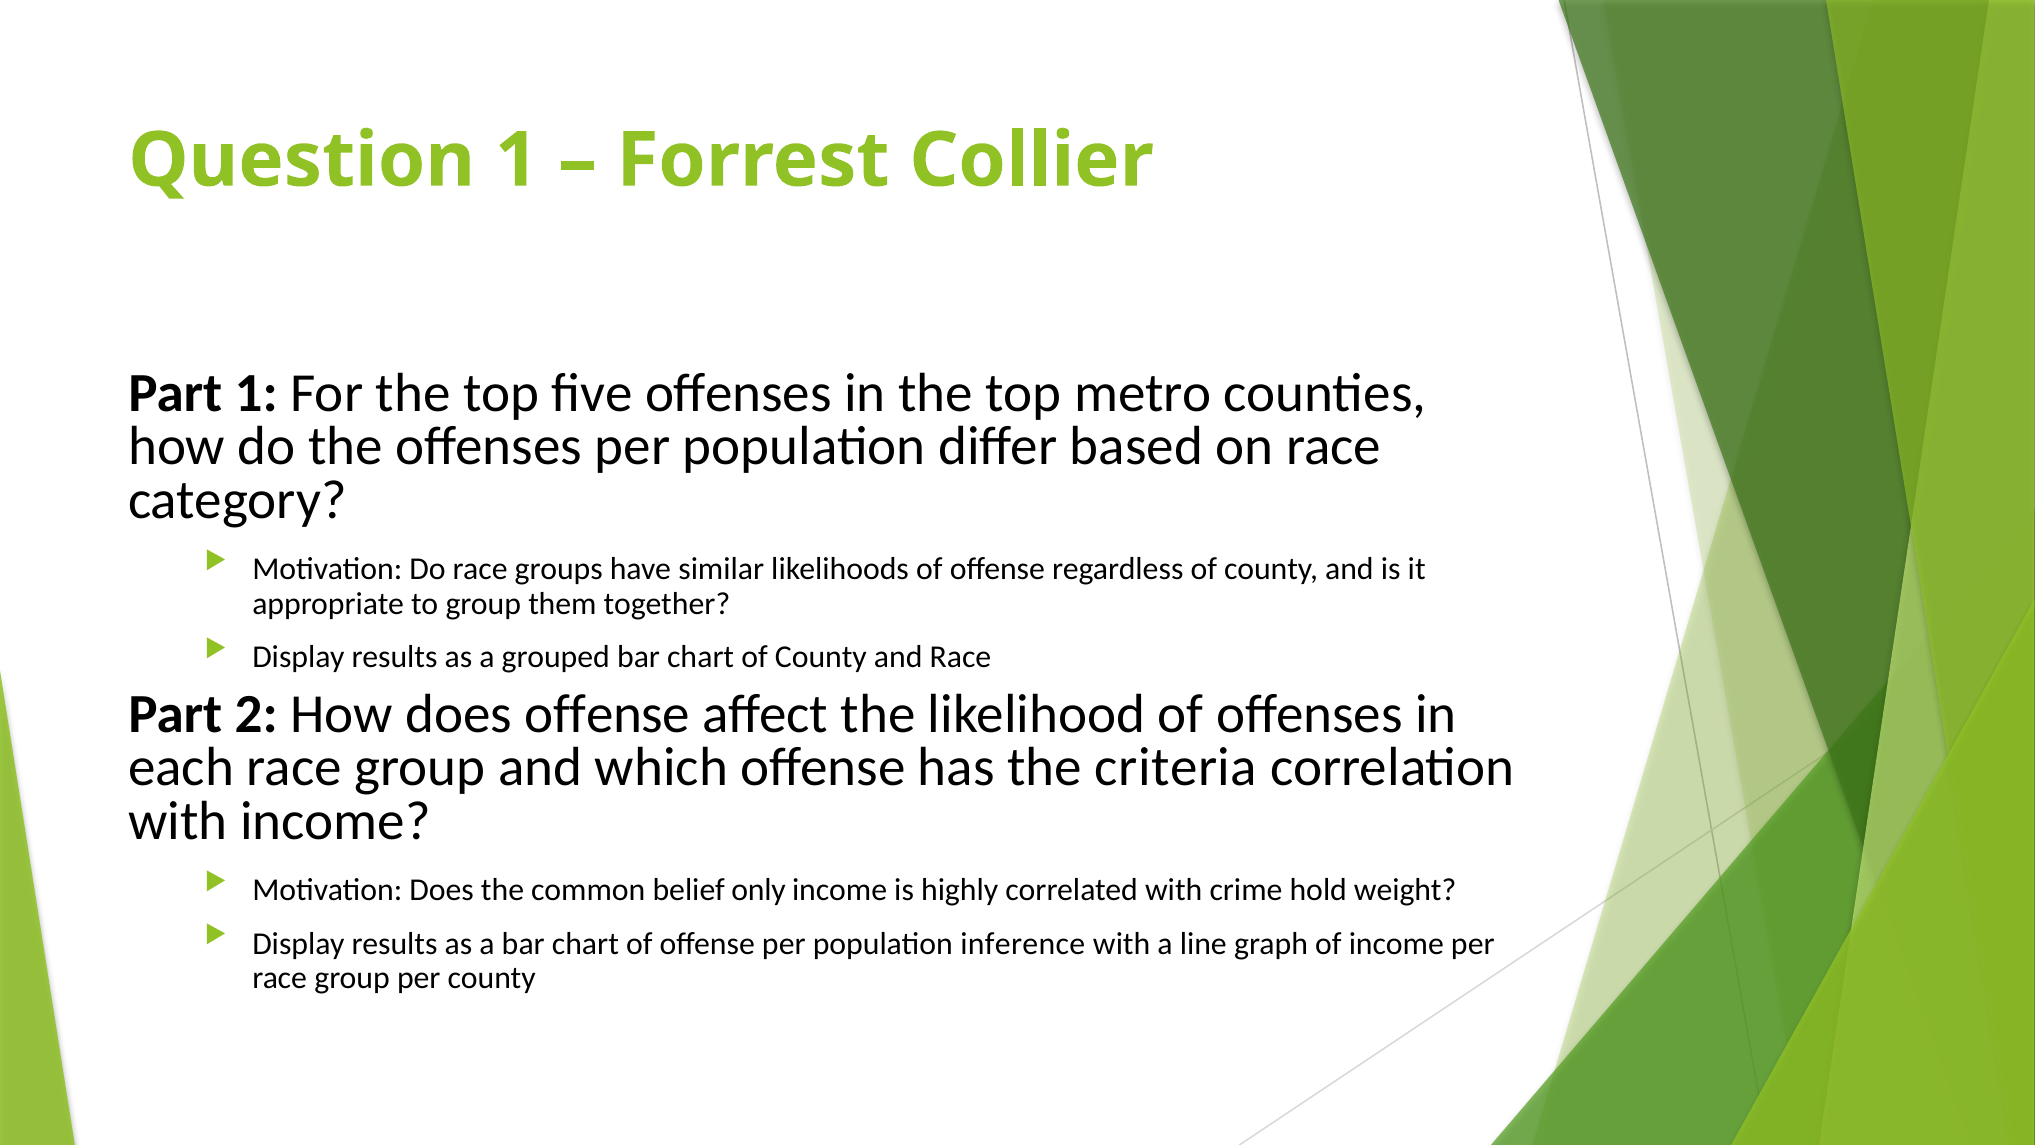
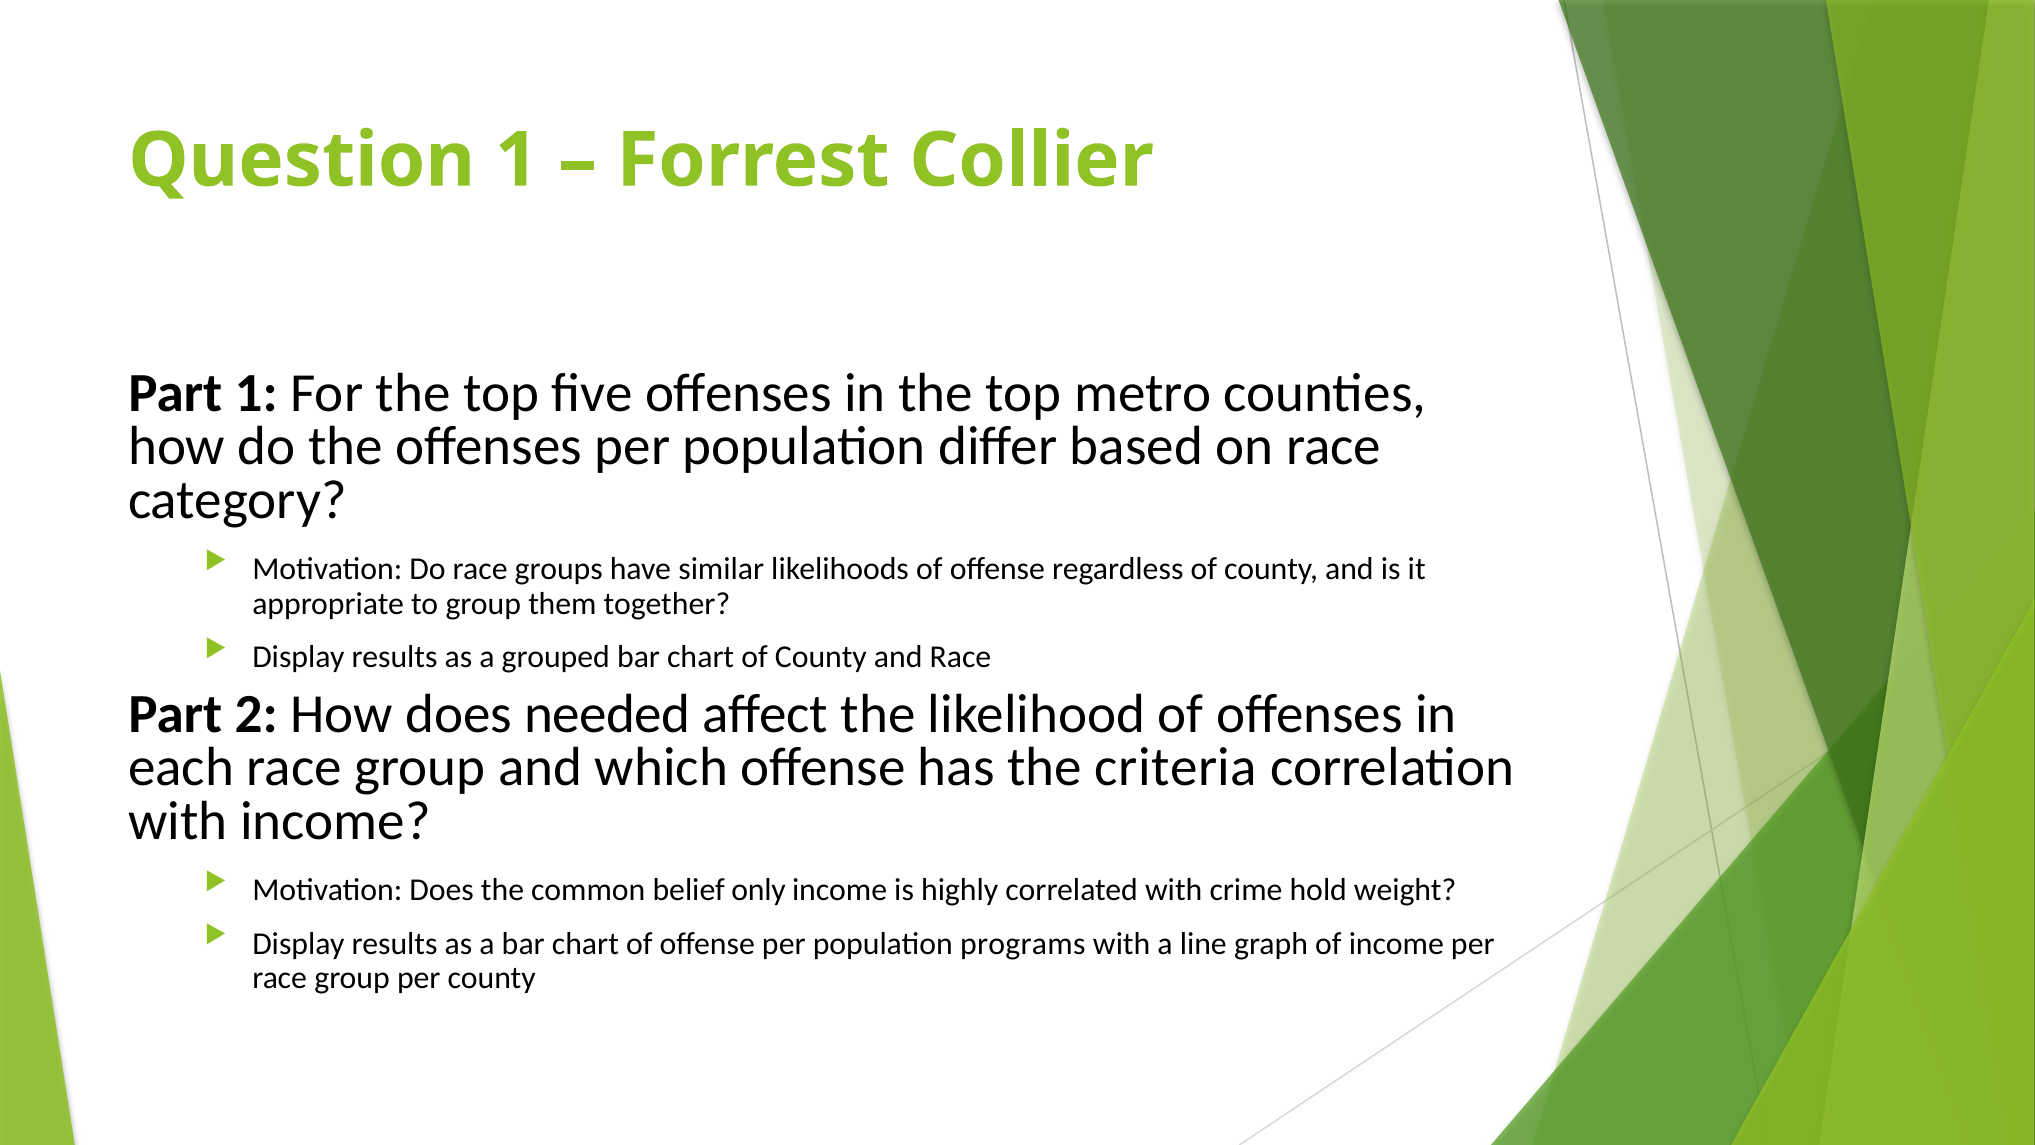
does offense: offense -> needed (608, 714)
inference: inference -> programs (1023, 944)
